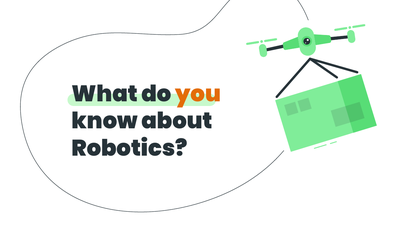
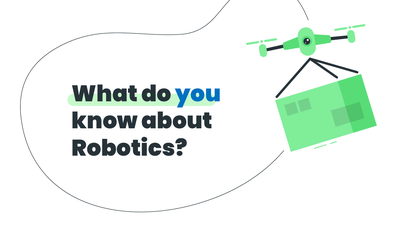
you colour: orange -> blue (198, 94)
